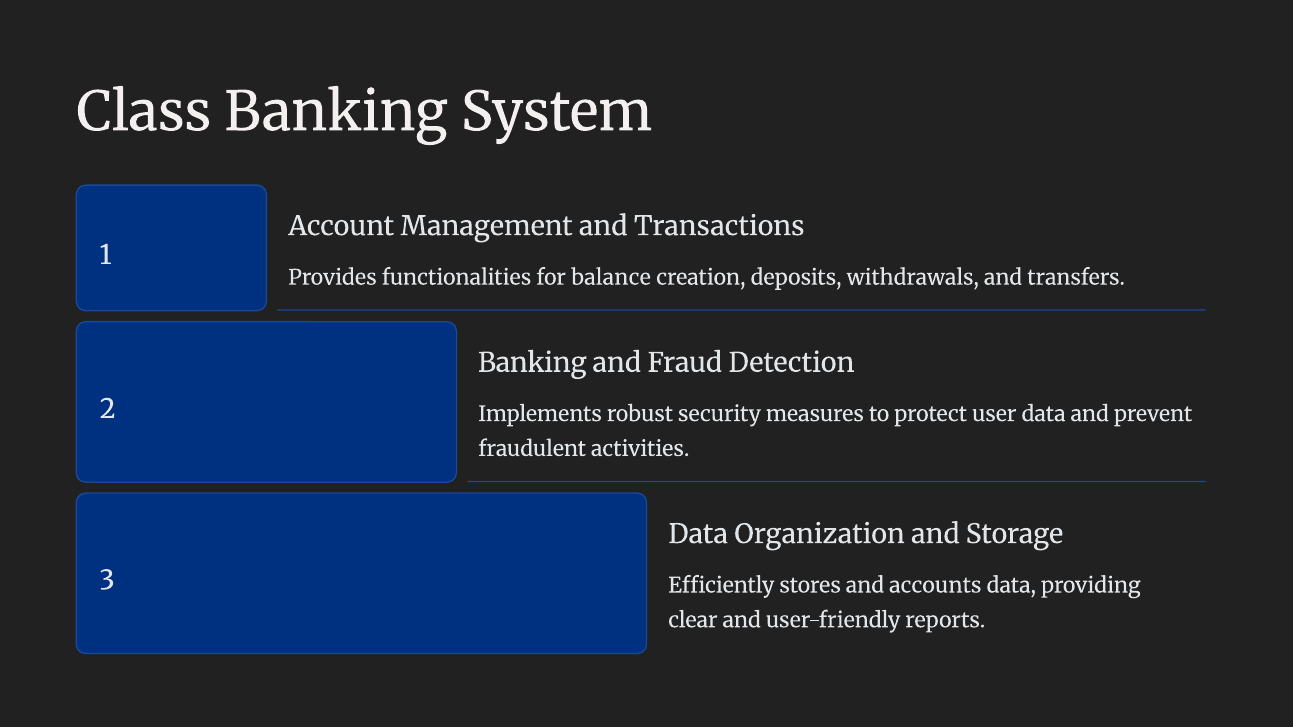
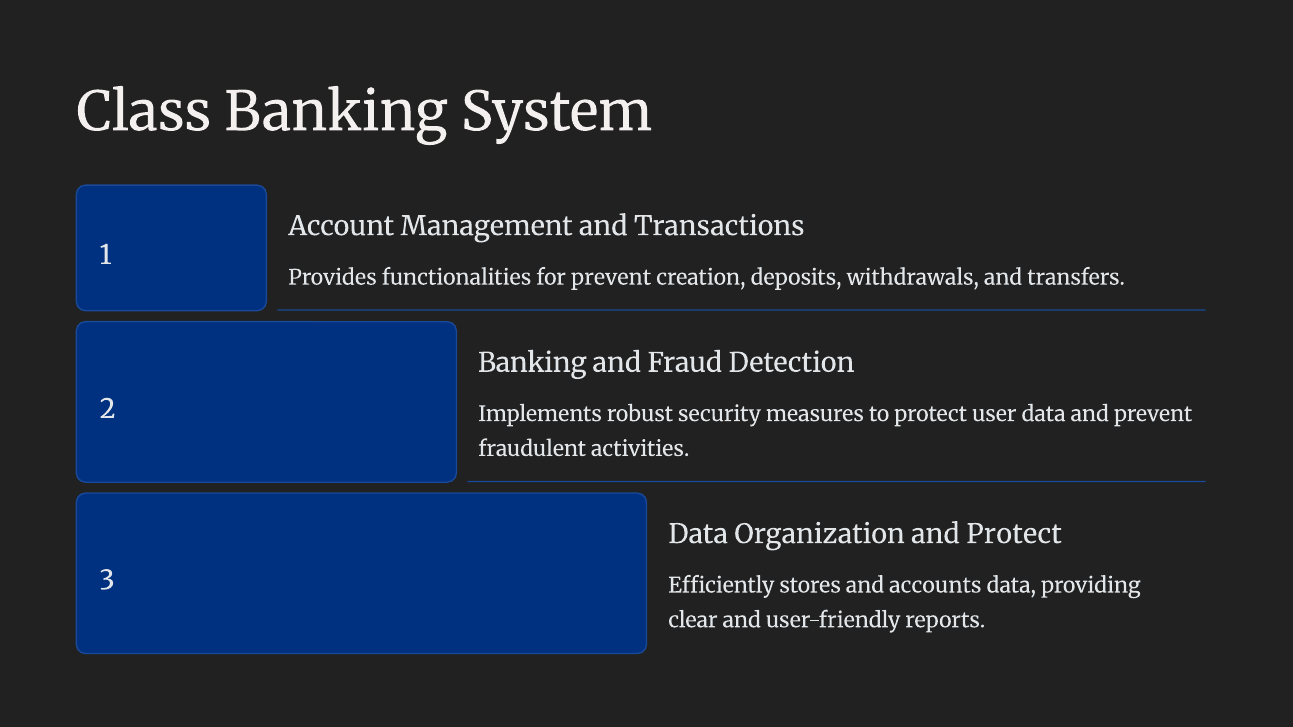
for balance: balance -> prevent (611, 278)
and Storage: Storage -> Protect (1014, 534)
